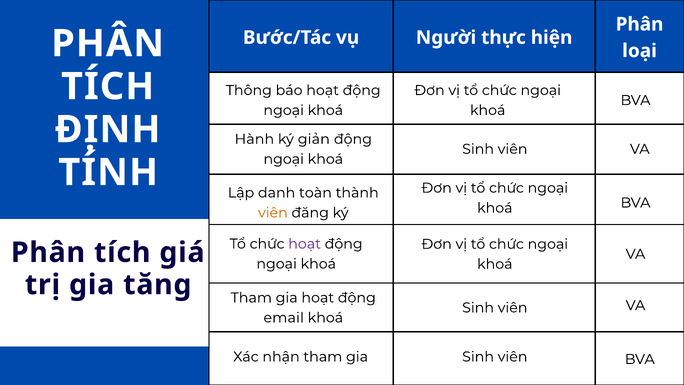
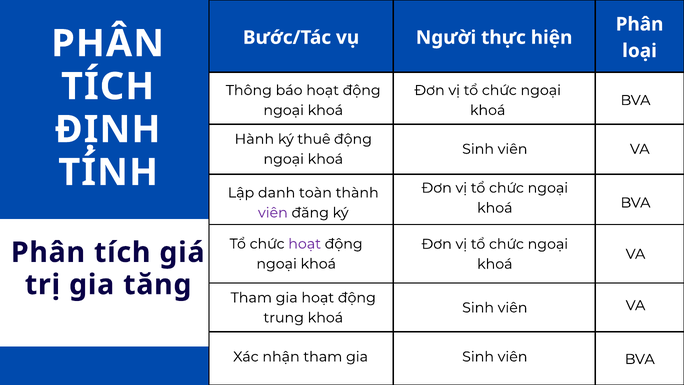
giản: giản -> thuê (314, 139)
viên colour: orange -> purple (273, 213)
email: email -> trung (284, 317)
